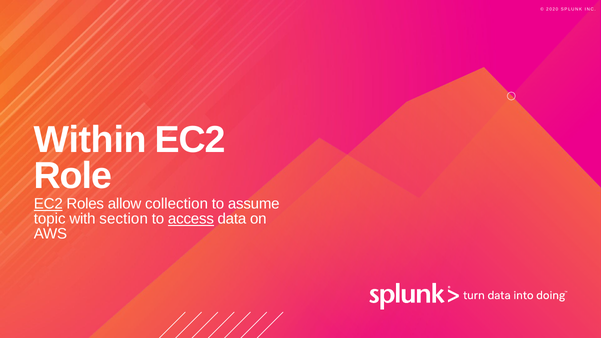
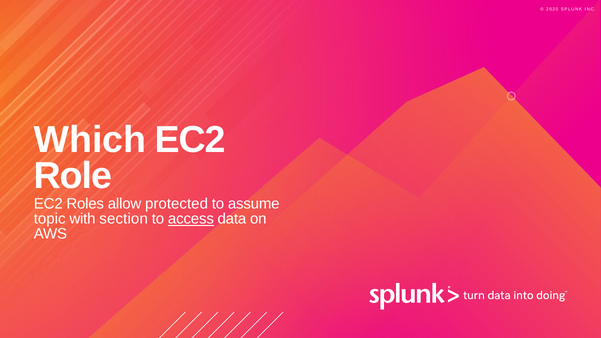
Within: Within -> Which (90, 140)
EC2 underline: present -> none (48, 204)
collection: collection -> protected (177, 204)
